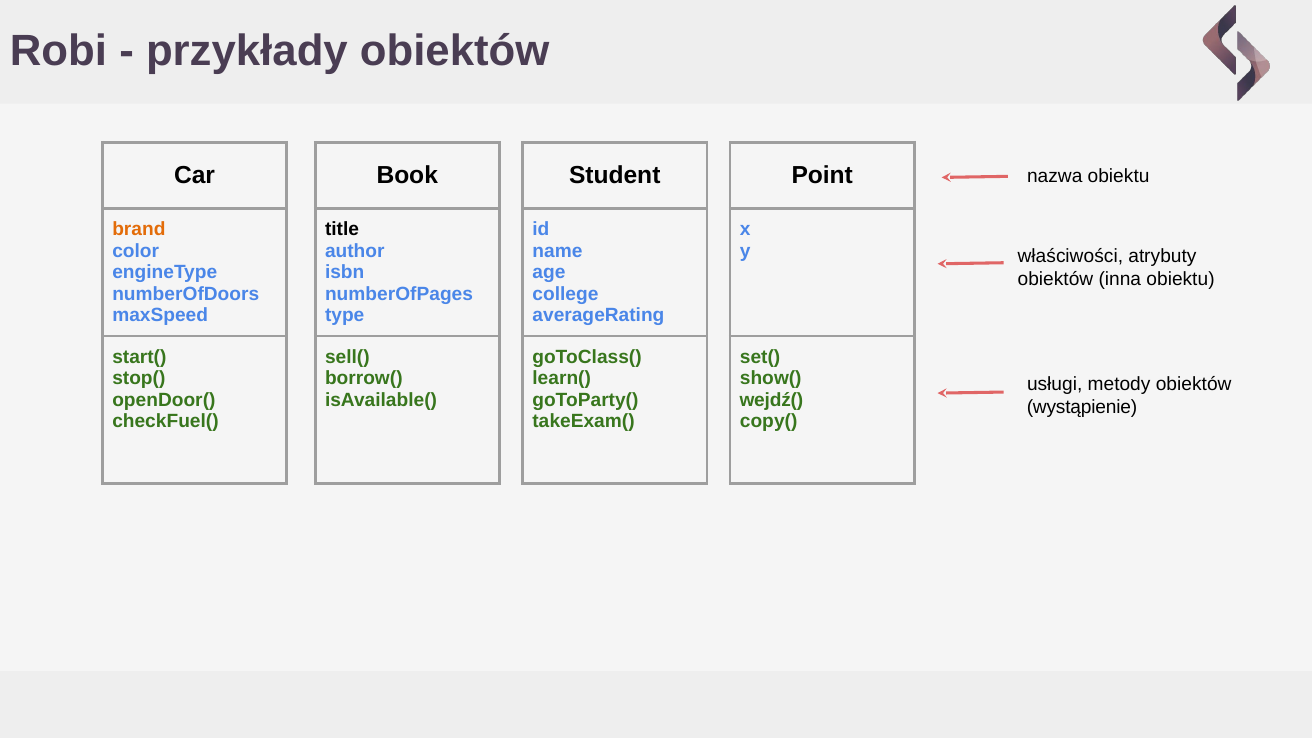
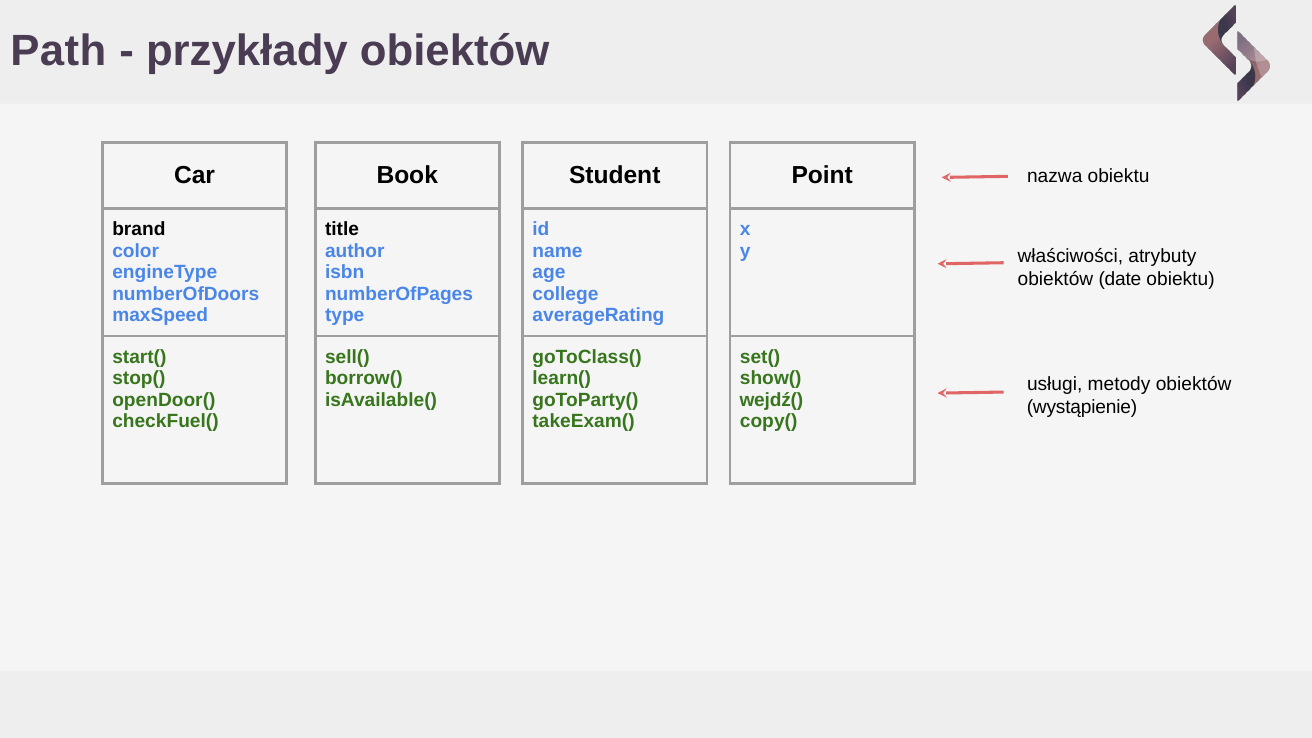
Robi: Robi -> Path (58, 52)
brand colour: orange -> black (139, 229)
inna: inna -> date (1120, 279)
